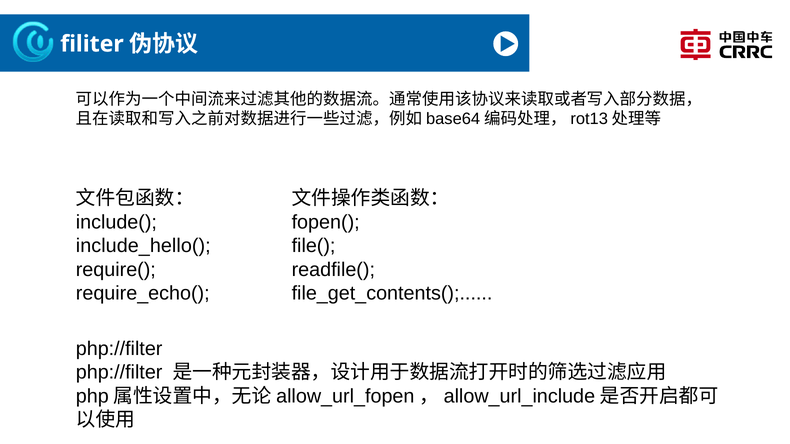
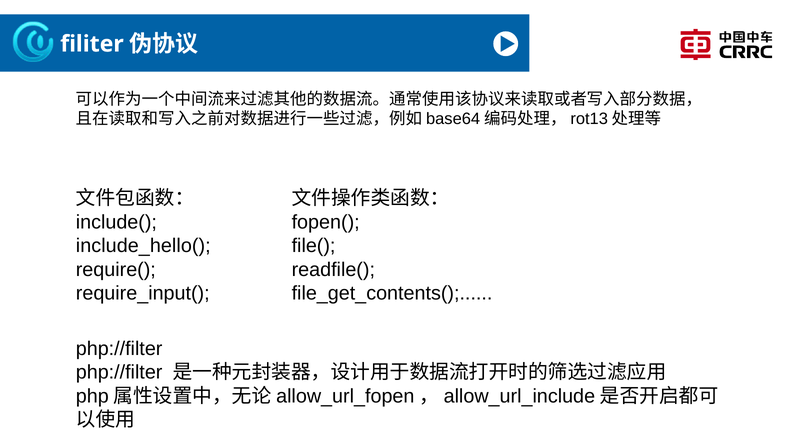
require_echo(: require_echo( -> require_input( (143, 293)
